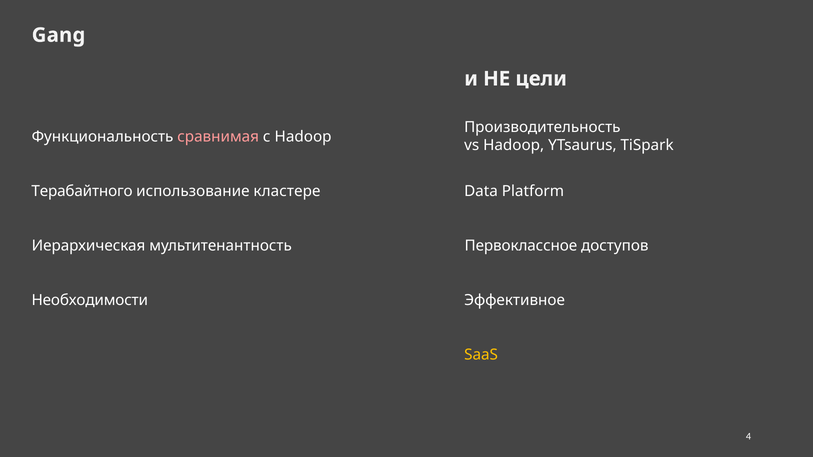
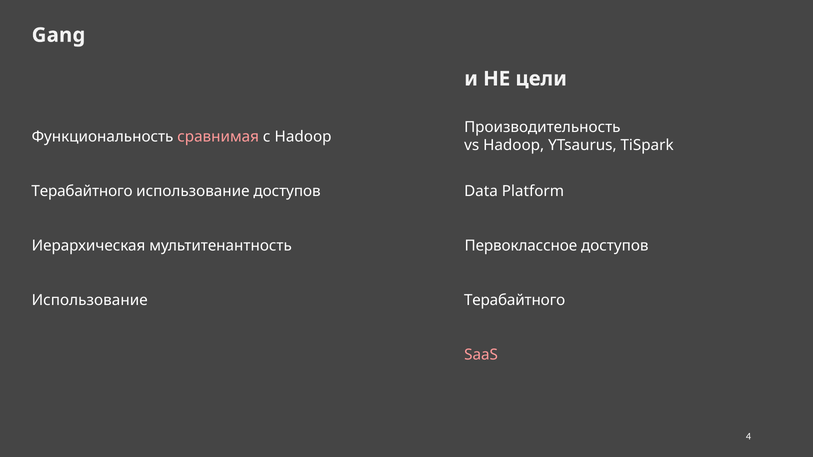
использование кластере: кластере -> доступов (287, 191)
Необходимости: Необходимости -> Использование (90, 300)
Эффективное: Эффективное -> Терабайтного (515, 300)
SaaS colour: yellow -> pink (481, 355)
